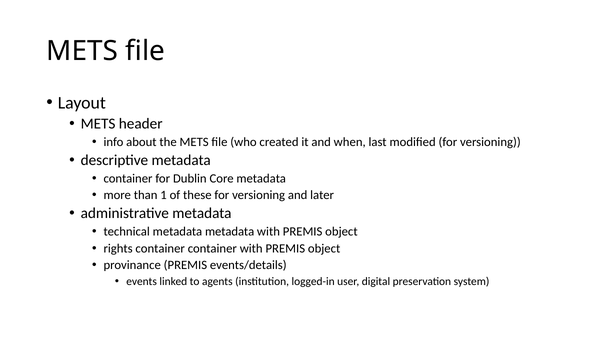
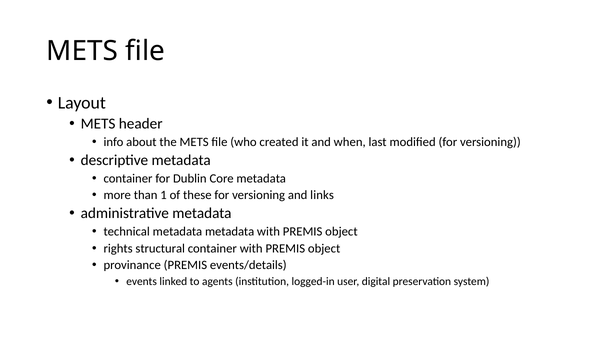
later: later -> links (322, 196)
rights container: container -> structural (160, 249)
